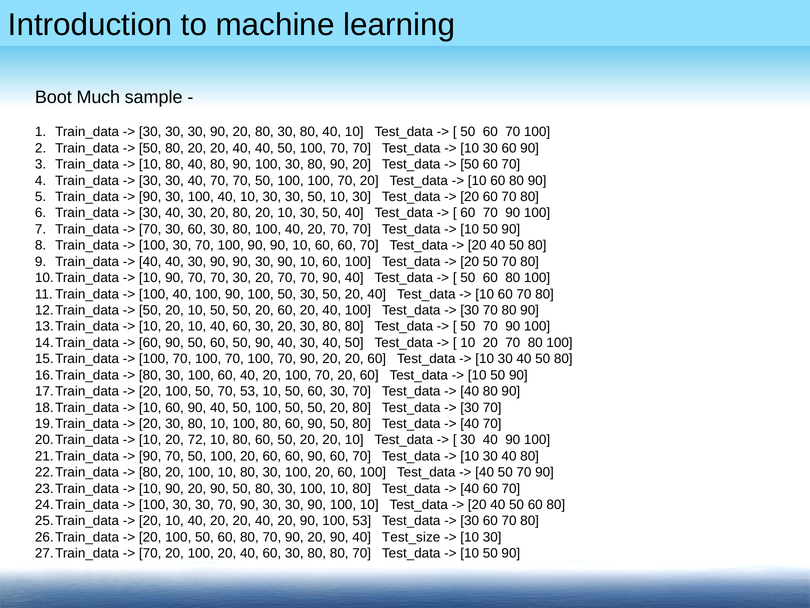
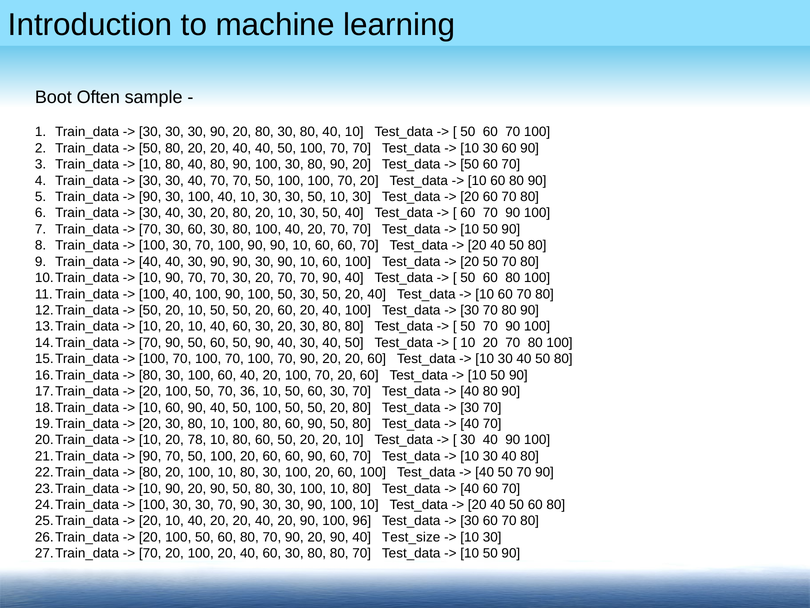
Much: Much -> Often (98, 97)
60: 60 -> 70 (150, 342)
70 53: 53 -> 36 (249, 391)
72: 72 -> 78 (197, 440)
100 53: 53 -> 96 (362, 521)
